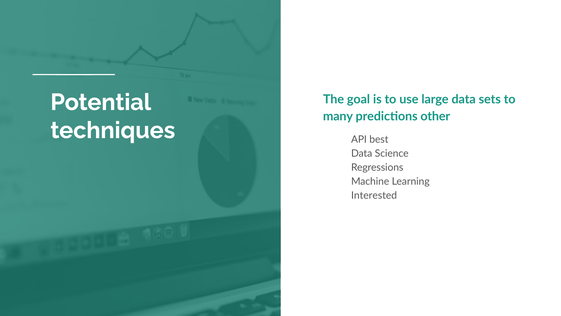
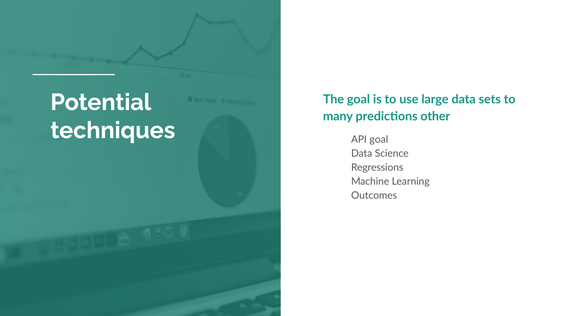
API best: best -> goal (379, 139)
Interested: Interested -> Outcomes (374, 195)
